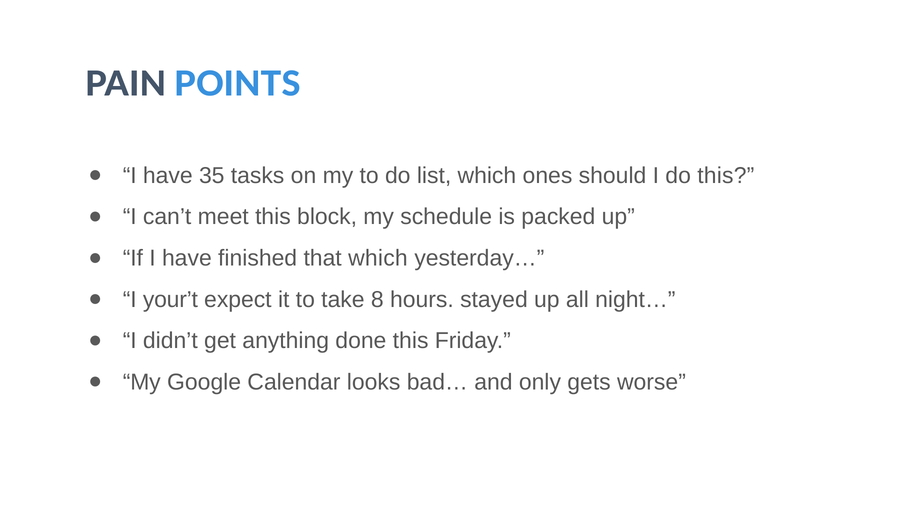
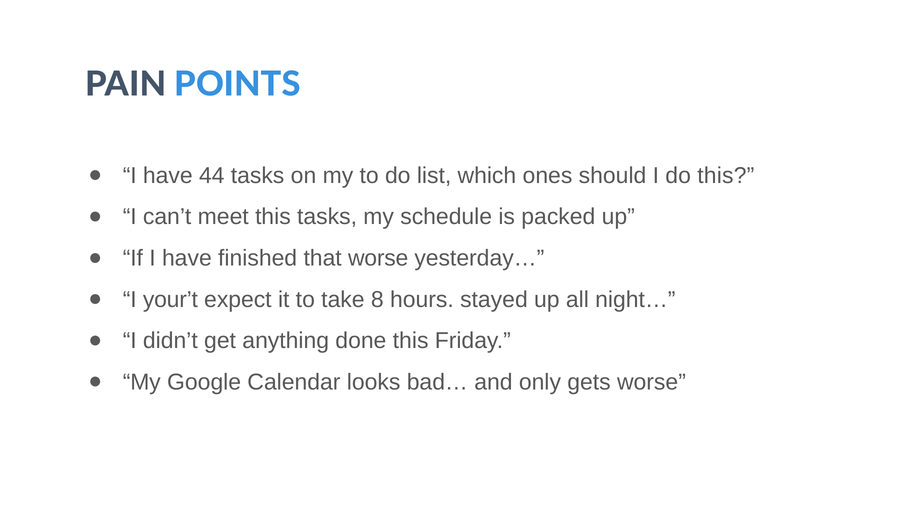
35: 35 -> 44 (212, 176)
this block: block -> tasks (327, 217)
that which: which -> worse (378, 258)
